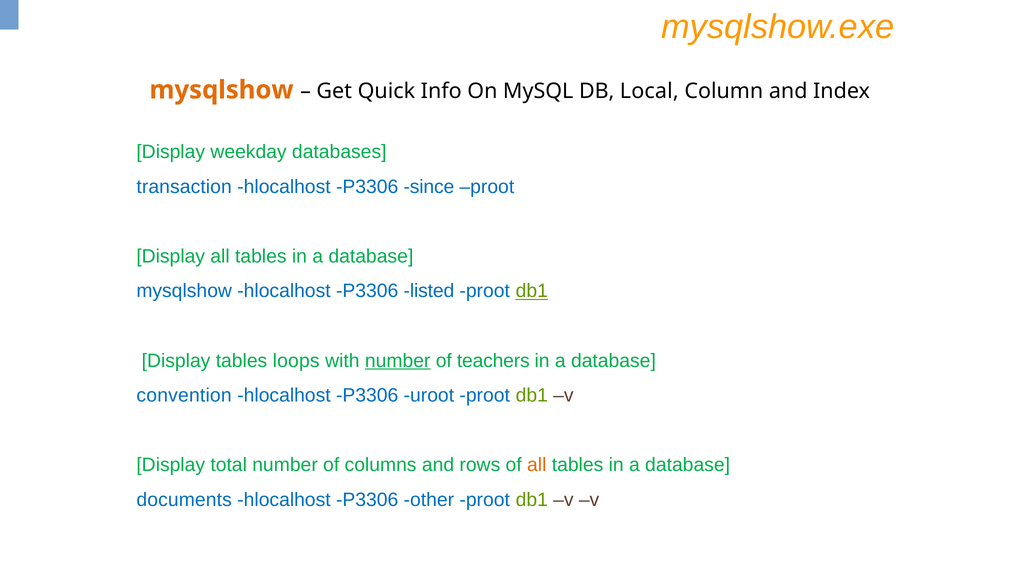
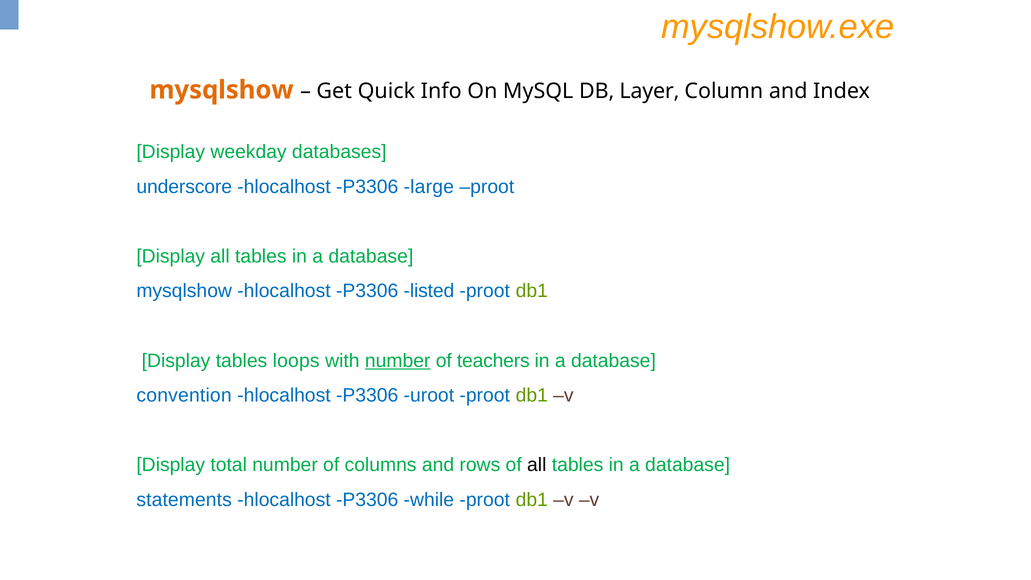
Local: Local -> Layer (649, 91)
transaction: transaction -> underscore (184, 187)
since: since -> large (429, 187)
db1 underline: present -> none (532, 291)
all colour: orange -> black (537, 465)
documents: documents -> statements (184, 500)
other: other -> while (429, 500)
